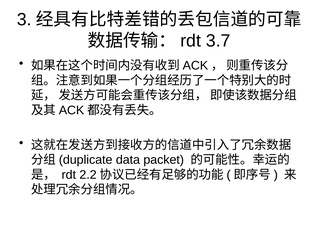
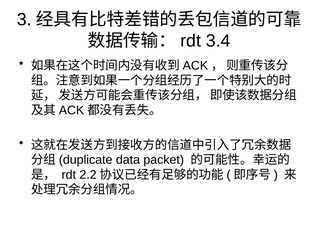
3.7: 3.7 -> 3.4 (218, 41)
